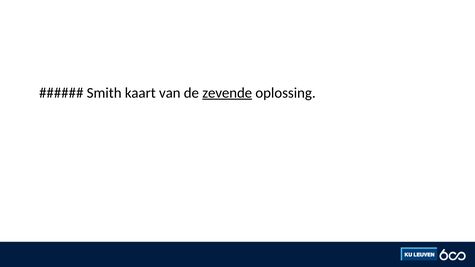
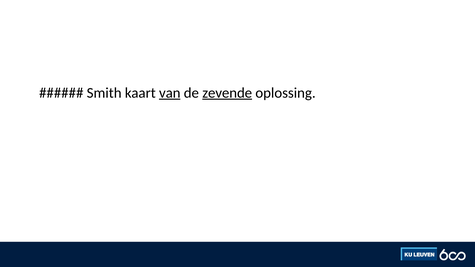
van underline: none -> present (170, 93)
